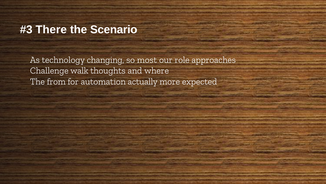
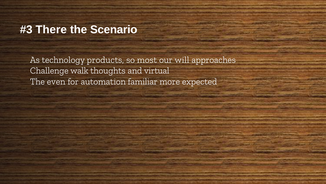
changing: changing -> products (105, 60)
role: role -> will (182, 60)
where: where -> virtual (157, 70)
from: from -> even (56, 81)
actually: actually -> familiar (143, 81)
